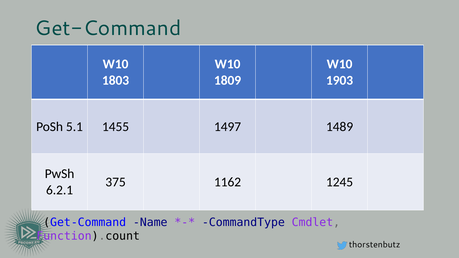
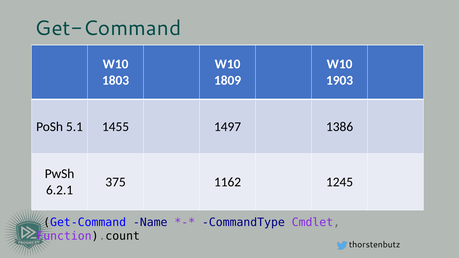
1489: 1489 -> 1386 (340, 127)
